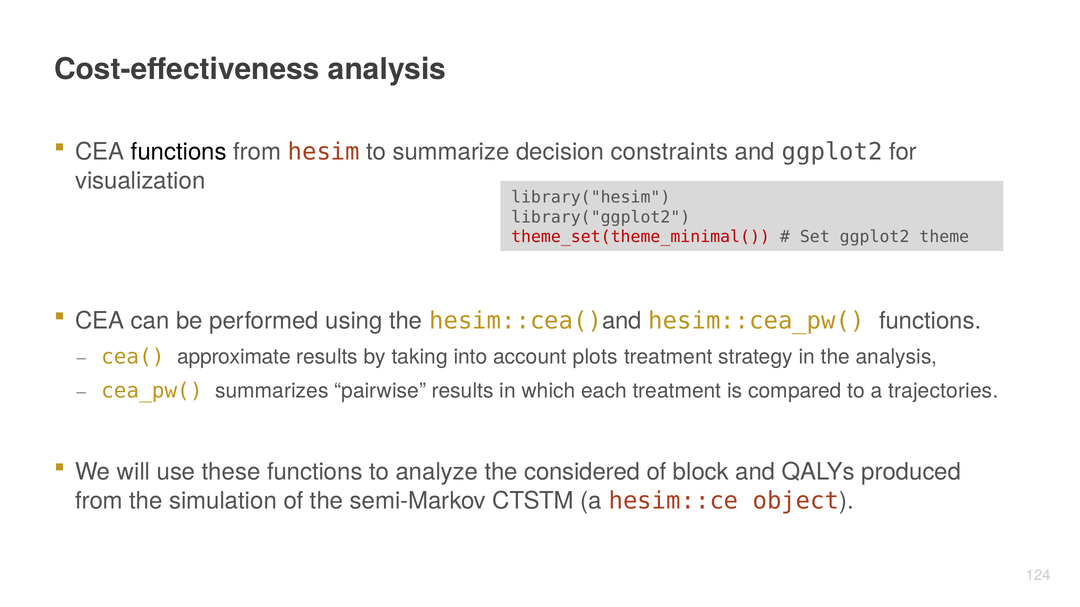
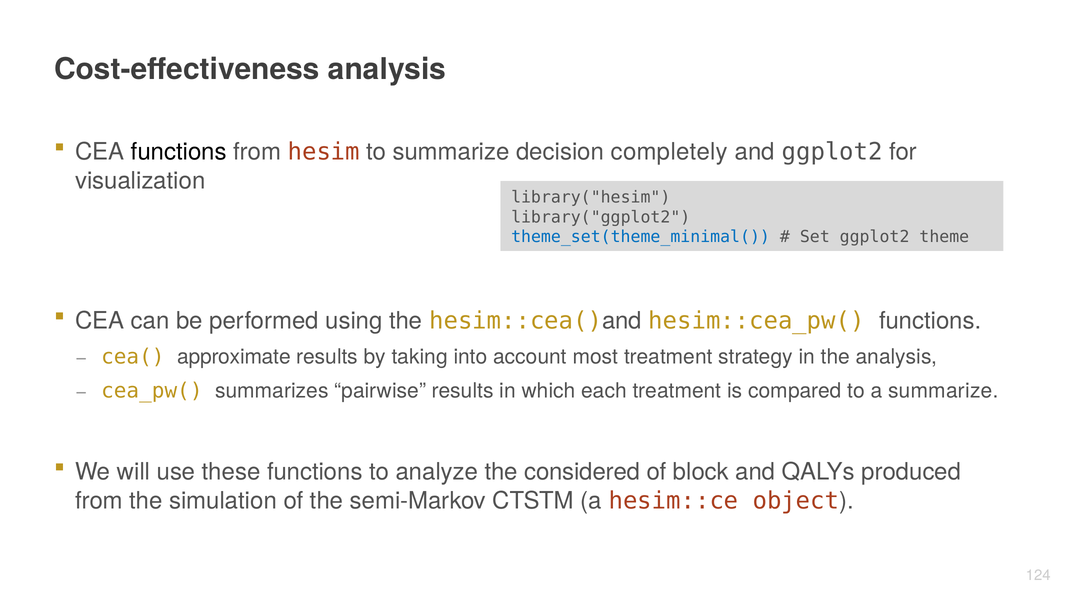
constraints: constraints -> completely (669, 152)
theme_set(theme_minimal( colour: red -> blue (641, 237)
plots: plots -> most (595, 357)
a trajectories: trajectories -> summarize (943, 391)
